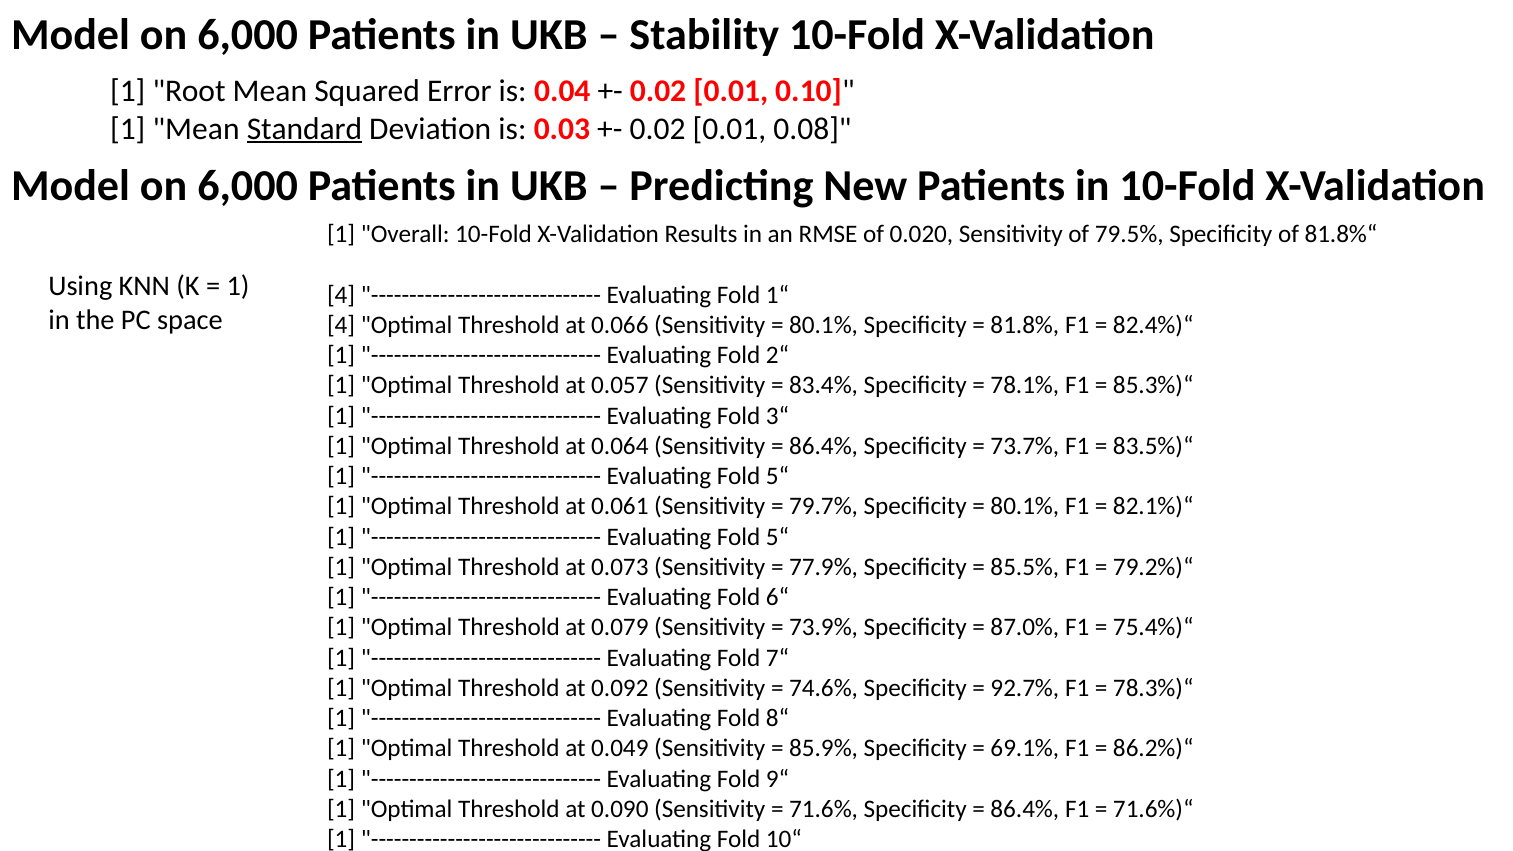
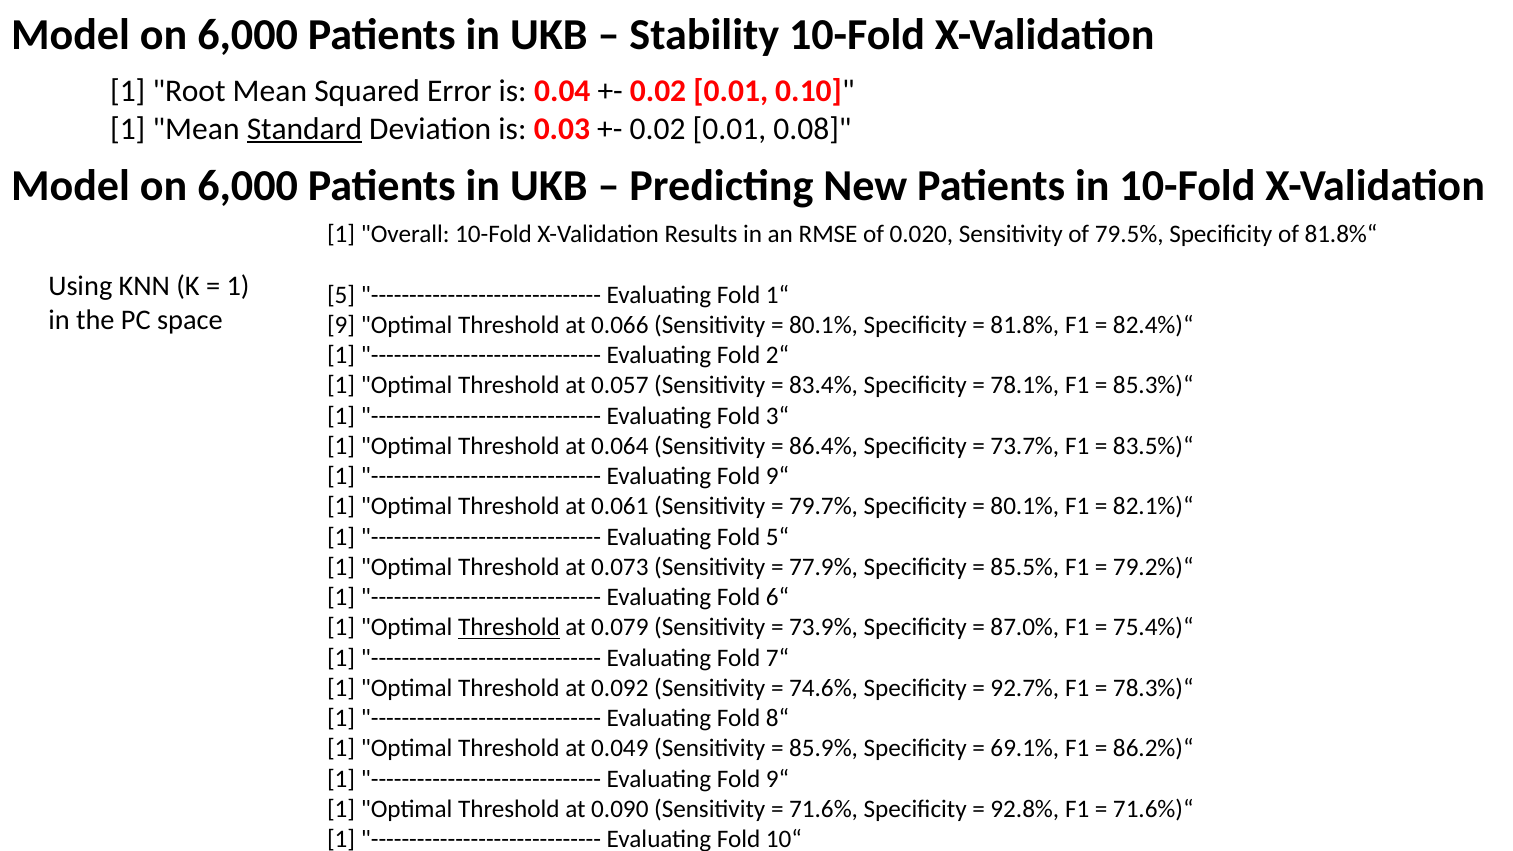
4: 4 -> 5 (341, 295)
4: 4 -> 9 (341, 325)
5“: 5“ -> 9“ (778, 476)
Threshold underline: none -> present (509, 628)
86.4%: 86.4% -> 92.8% (1025, 809)
